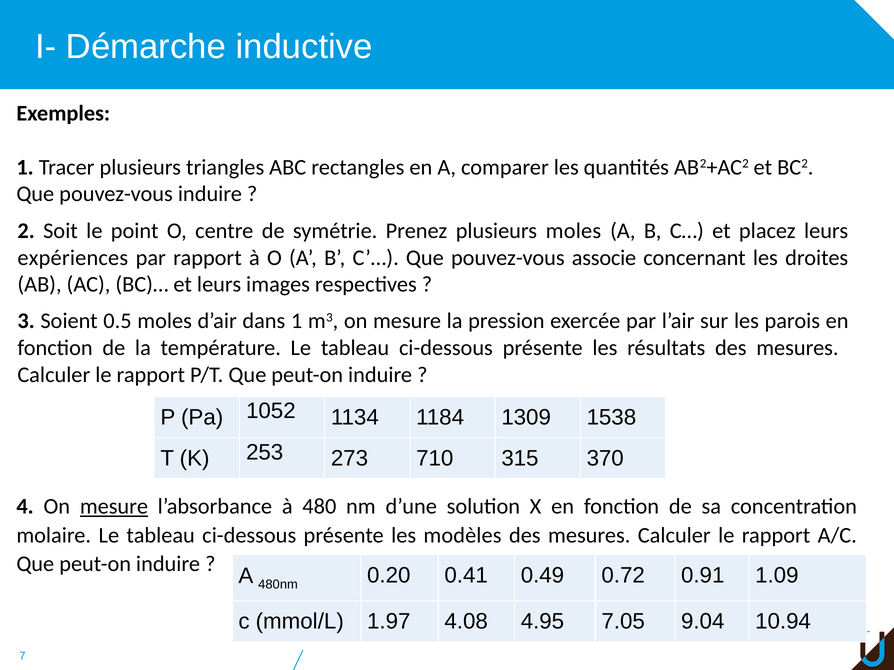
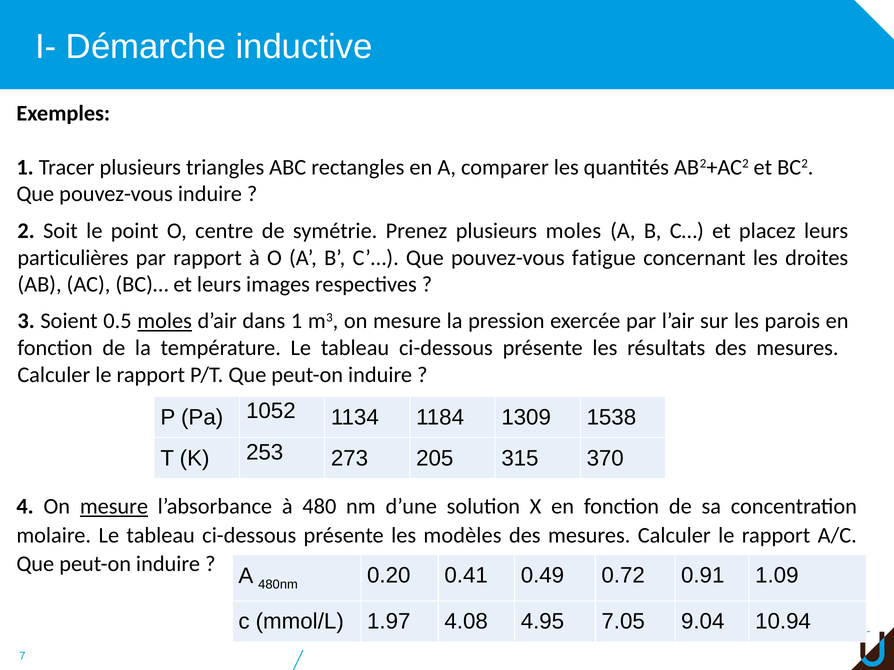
expériences: expériences -> particulières (73, 258)
associe: associe -> fatigue (604, 258)
moles underline: none -> present (165, 321)
710: 710 -> 205 (435, 459)
